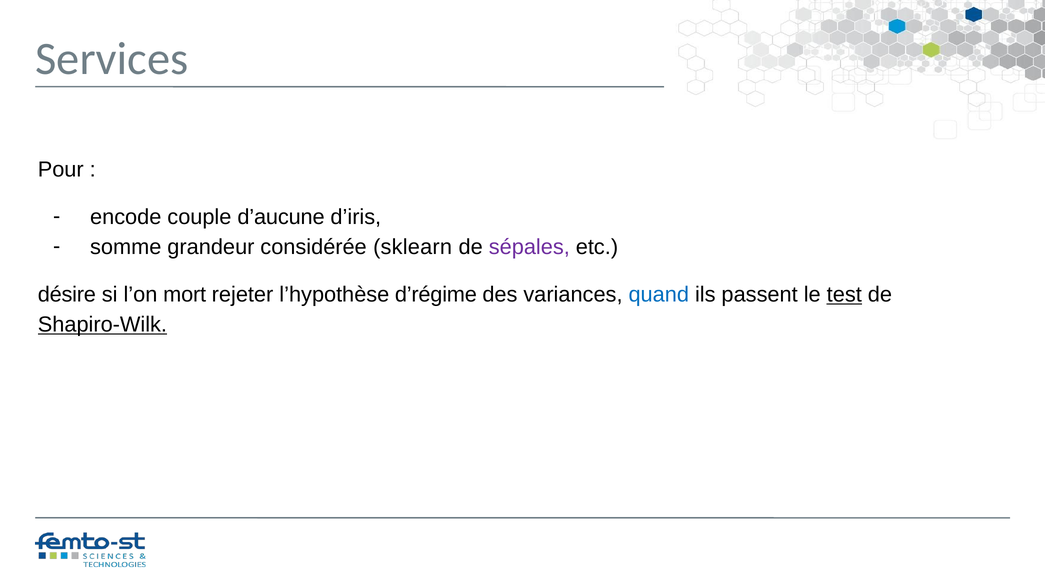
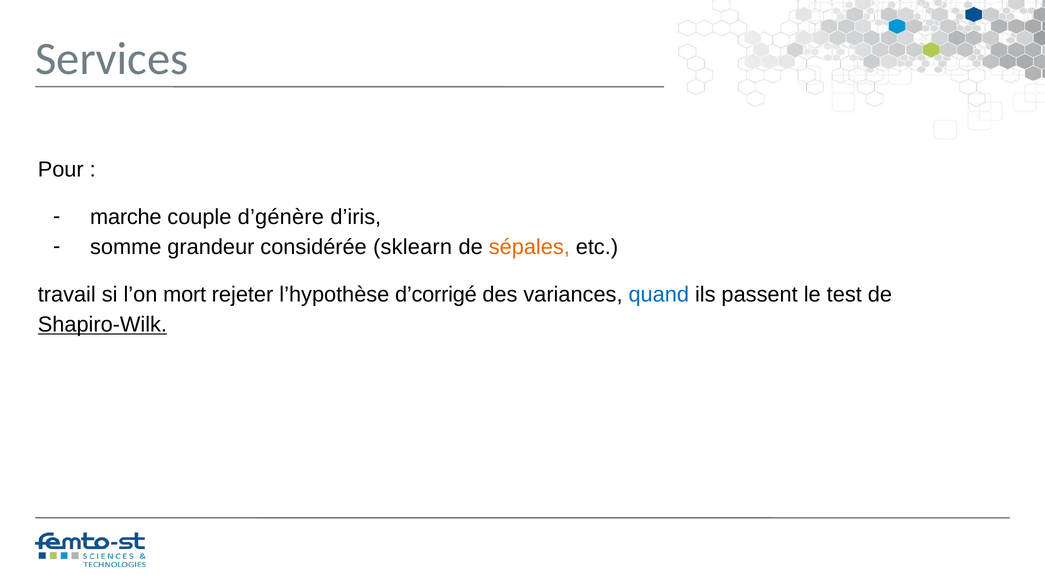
encode: encode -> marche (126, 217)
d’aucune: d’aucune -> d’génère (281, 217)
sépales colour: purple -> orange (529, 247)
désire: désire -> travail (67, 295)
d’régime: d’régime -> d’corrigé (436, 295)
test underline: present -> none (844, 295)
